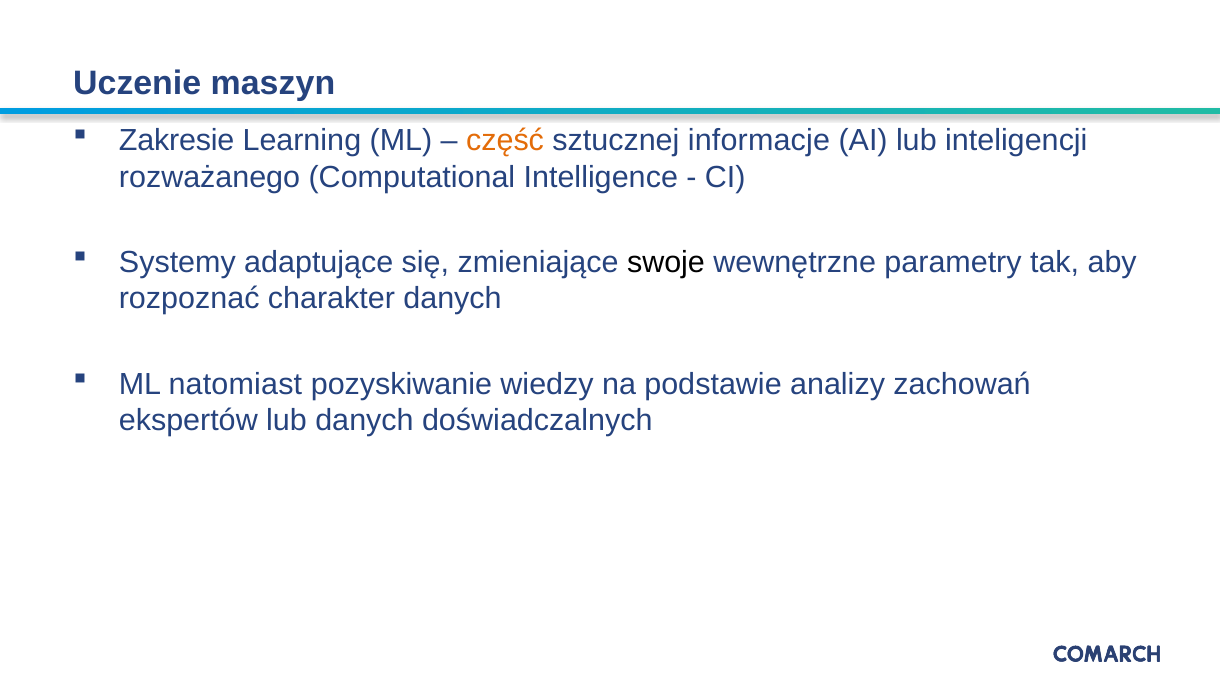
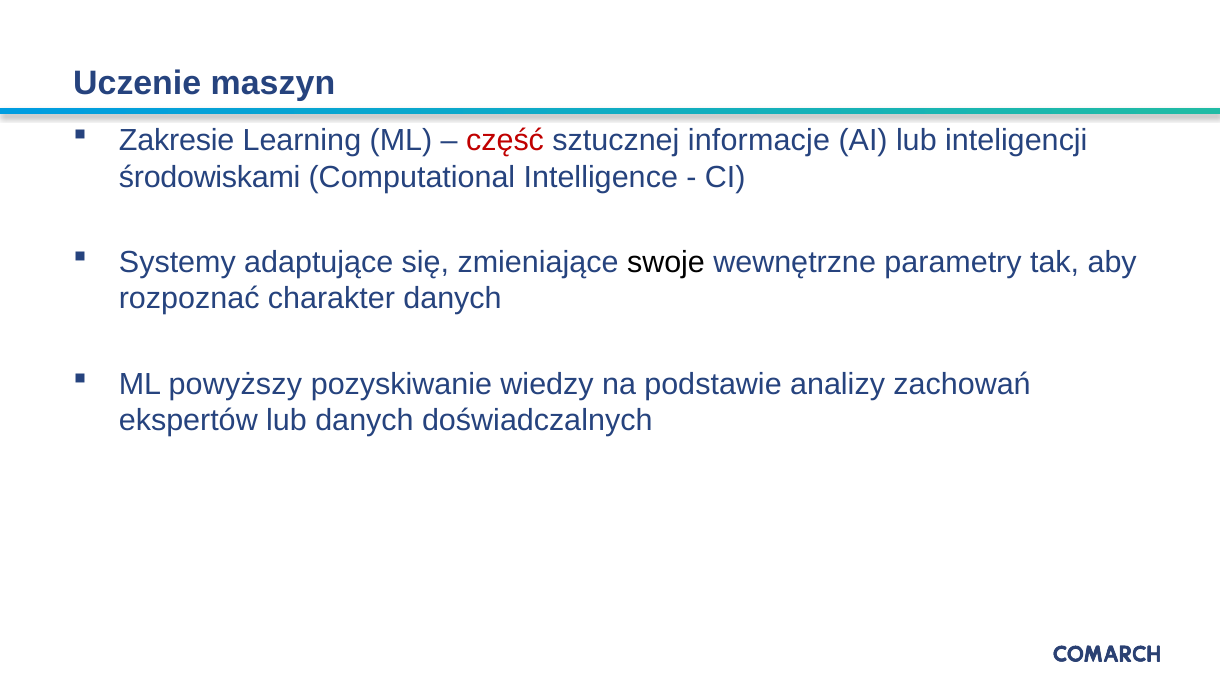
część colour: orange -> red (505, 140)
rozważanego: rozważanego -> środowiskami (210, 177)
natomiast: natomiast -> powyższy (235, 384)
